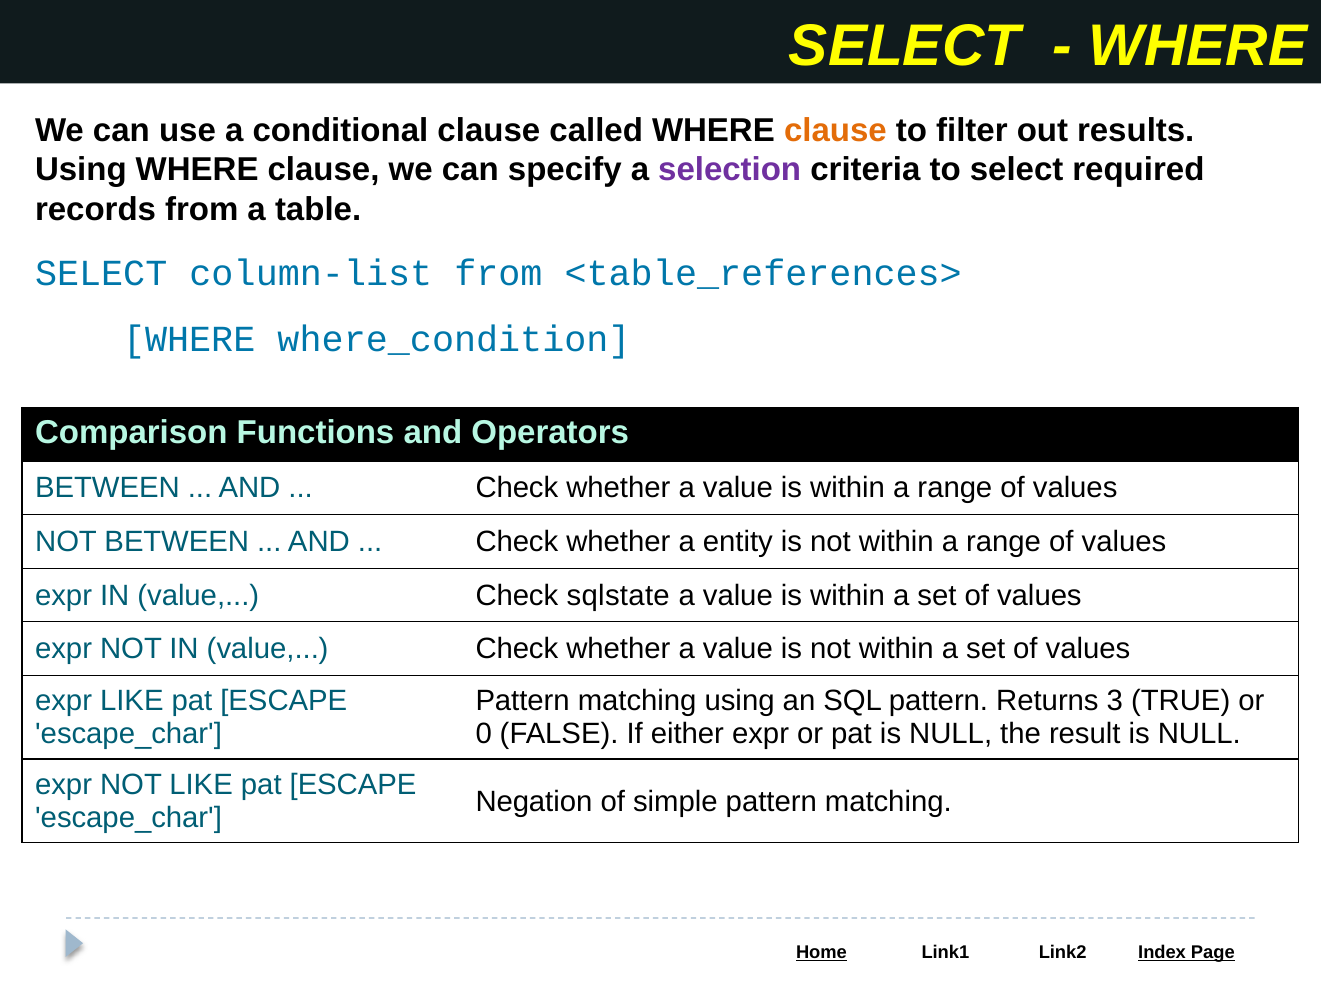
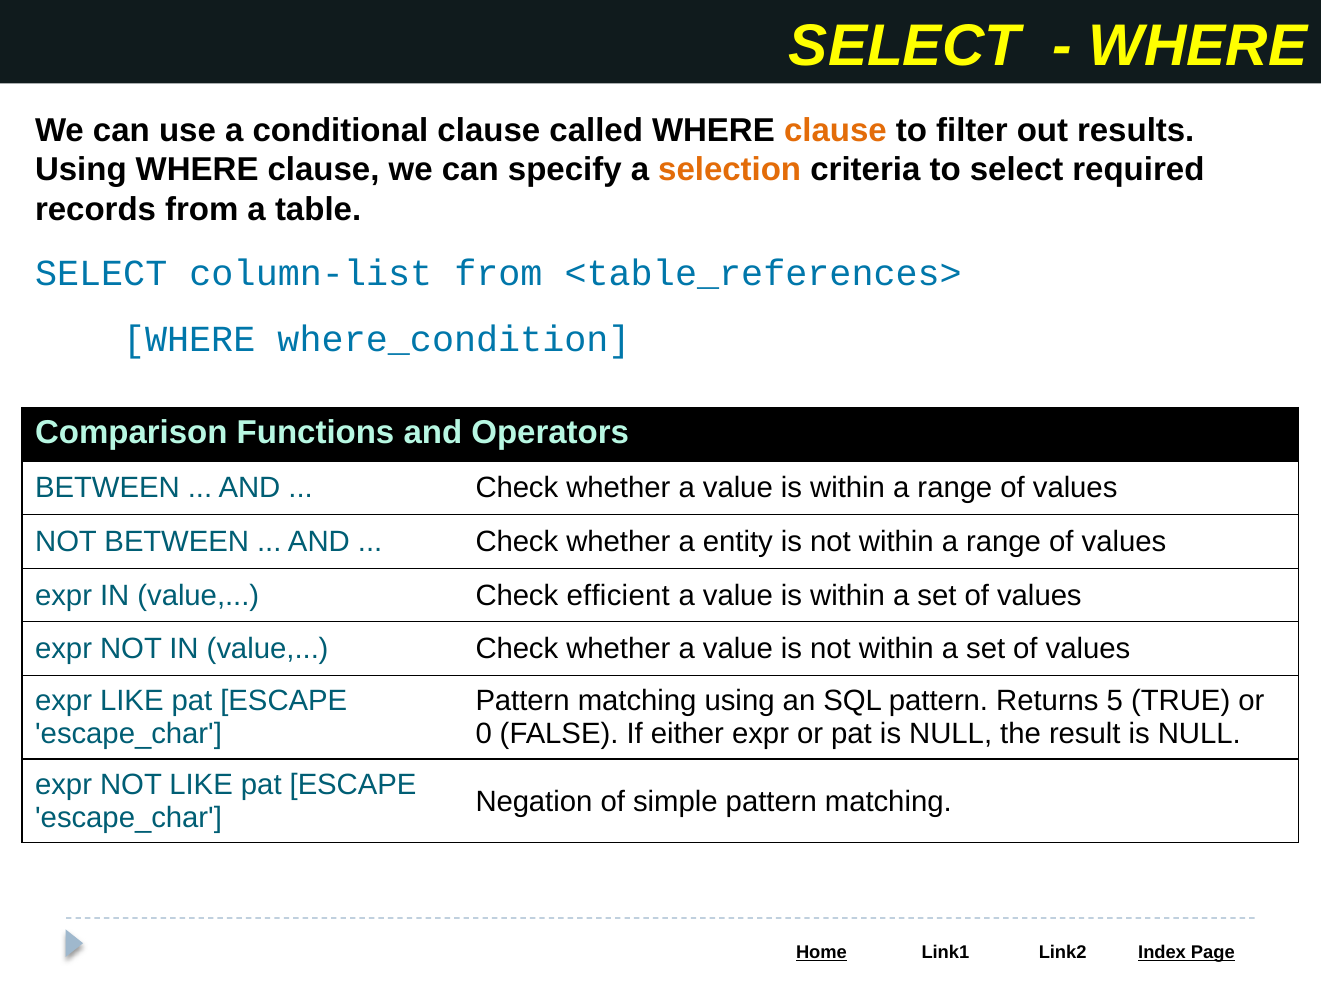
selection colour: purple -> orange (730, 170)
sqlstate: sqlstate -> efficient (618, 595)
3: 3 -> 5 (1115, 701)
